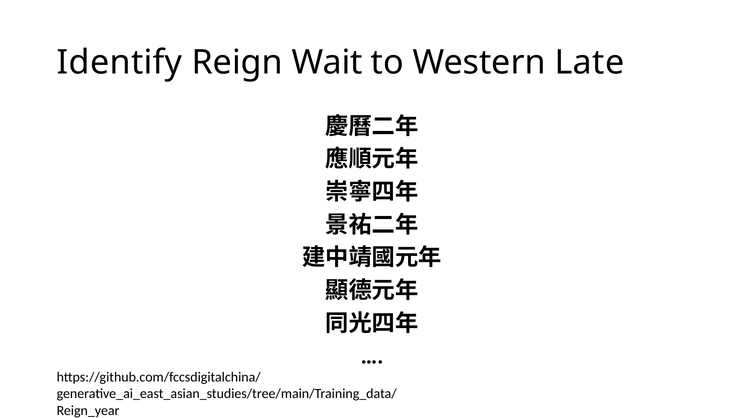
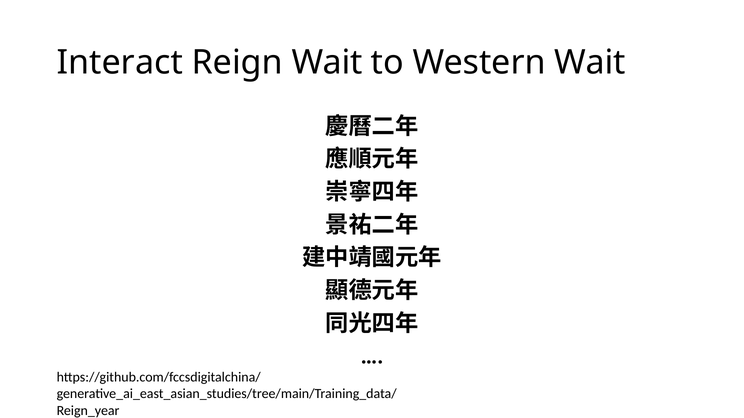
Identify: Identify -> Interact (120, 62)
Western Late: Late -> Wait (590, 62)
